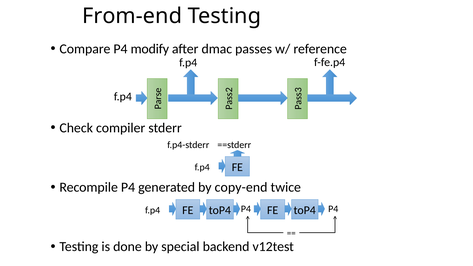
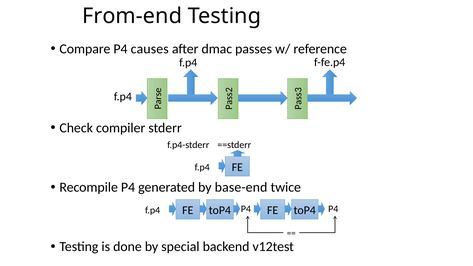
modify: modify -> causes (150, 49)
copy-end: copy-end -> base-end (241, 187)
